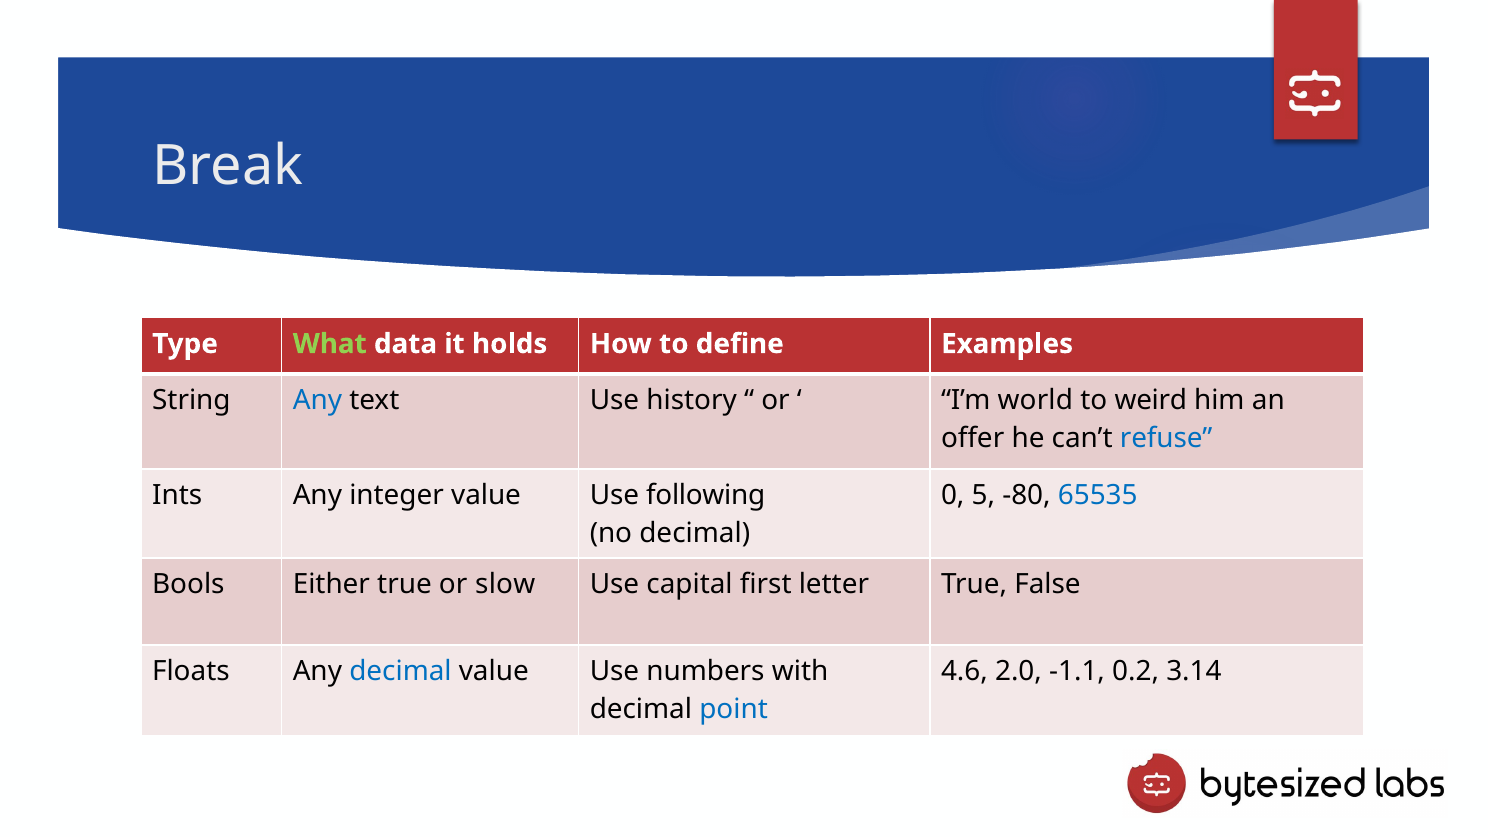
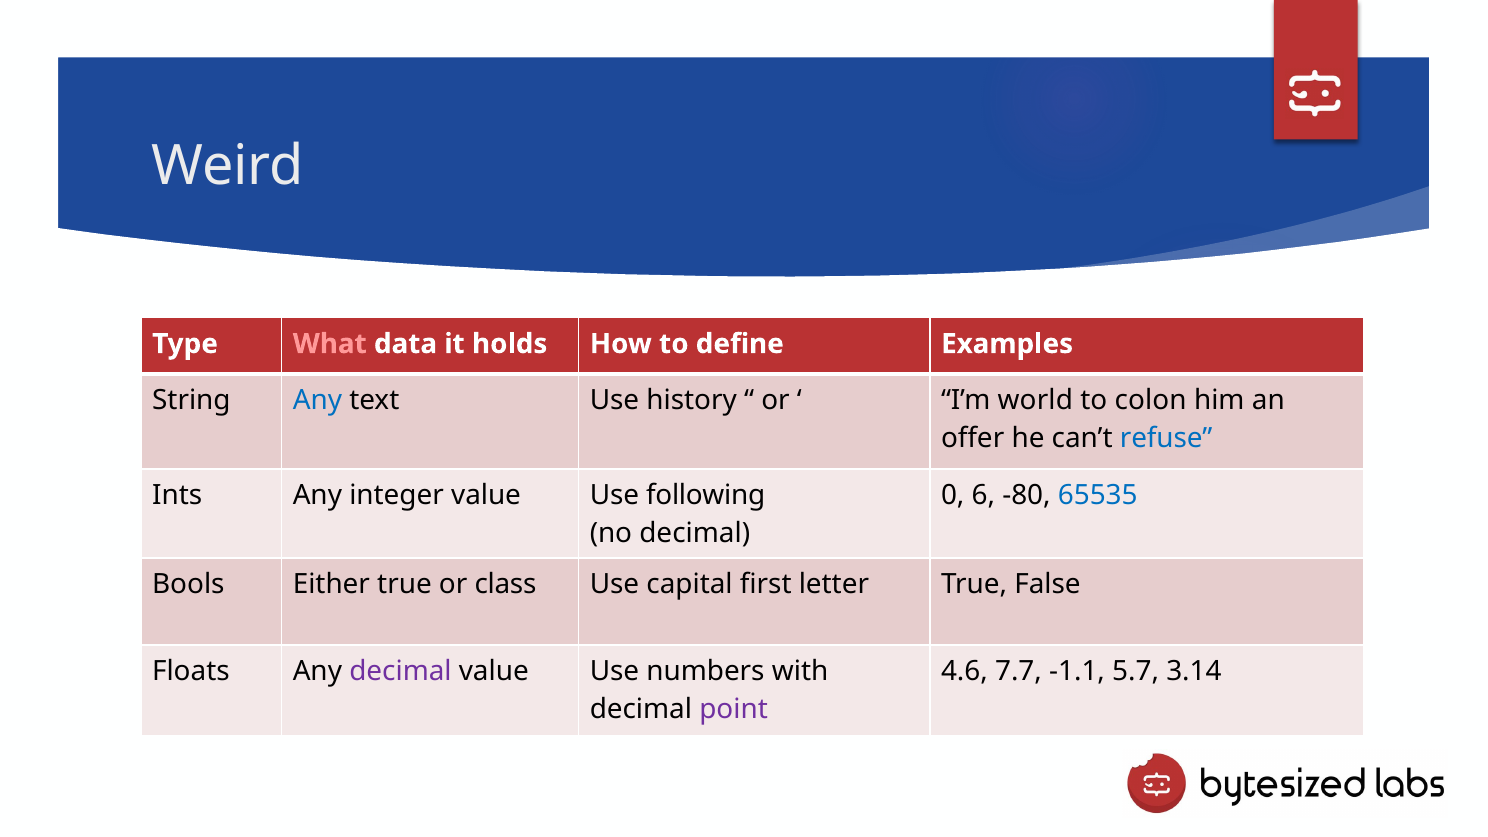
Break: Break -> Weird (228, 166)
What colour: light green -> pink (330, 344)
weird: weird -> colon (1151, 400)
5: 5 -> 6 (983, 495)
slow: slow -> class (506, 584)
decimal colour: blue -> purple (400, 671)
2.0: 2.0 -> 7.7 (1019, 671)
0.2: 0.2 -> 5.7 (1136, 671)
point colour: blue -> purple (734, 709)
